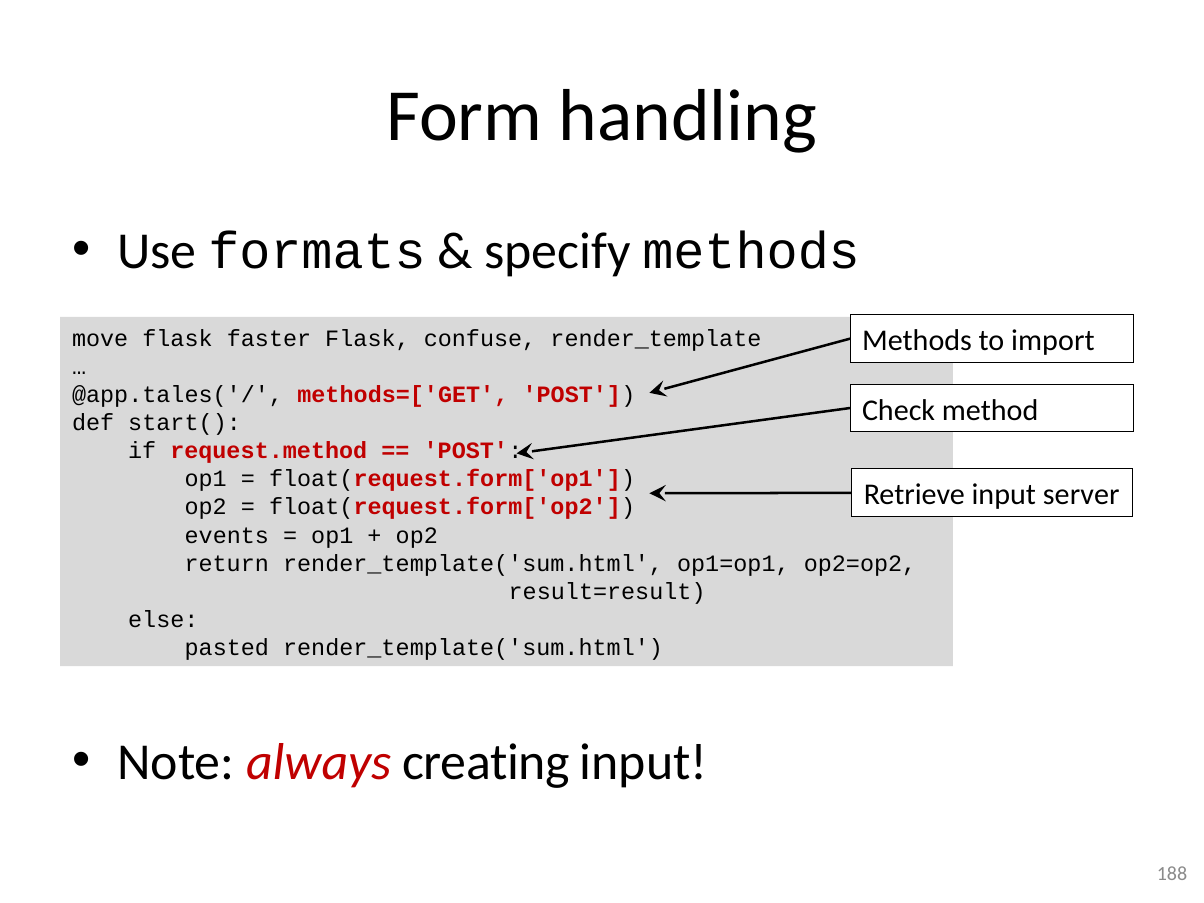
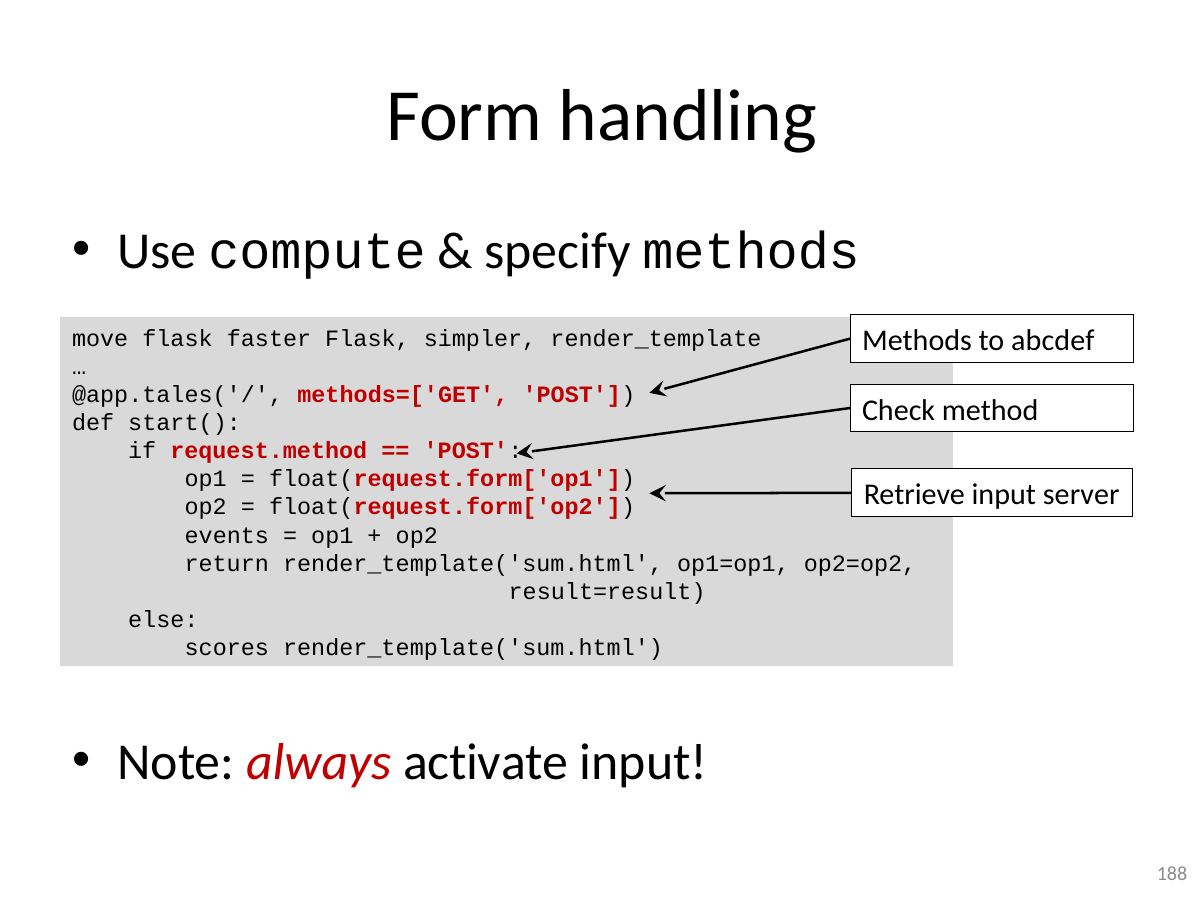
formats: formats -> compute (317, 251)
import: import -> abcdef (1053, 341)
confuse: confuse -> simpler (480, 339)
pasted: pasted -> scores (227, 648)
creating: creating -> activate (486, 762)
